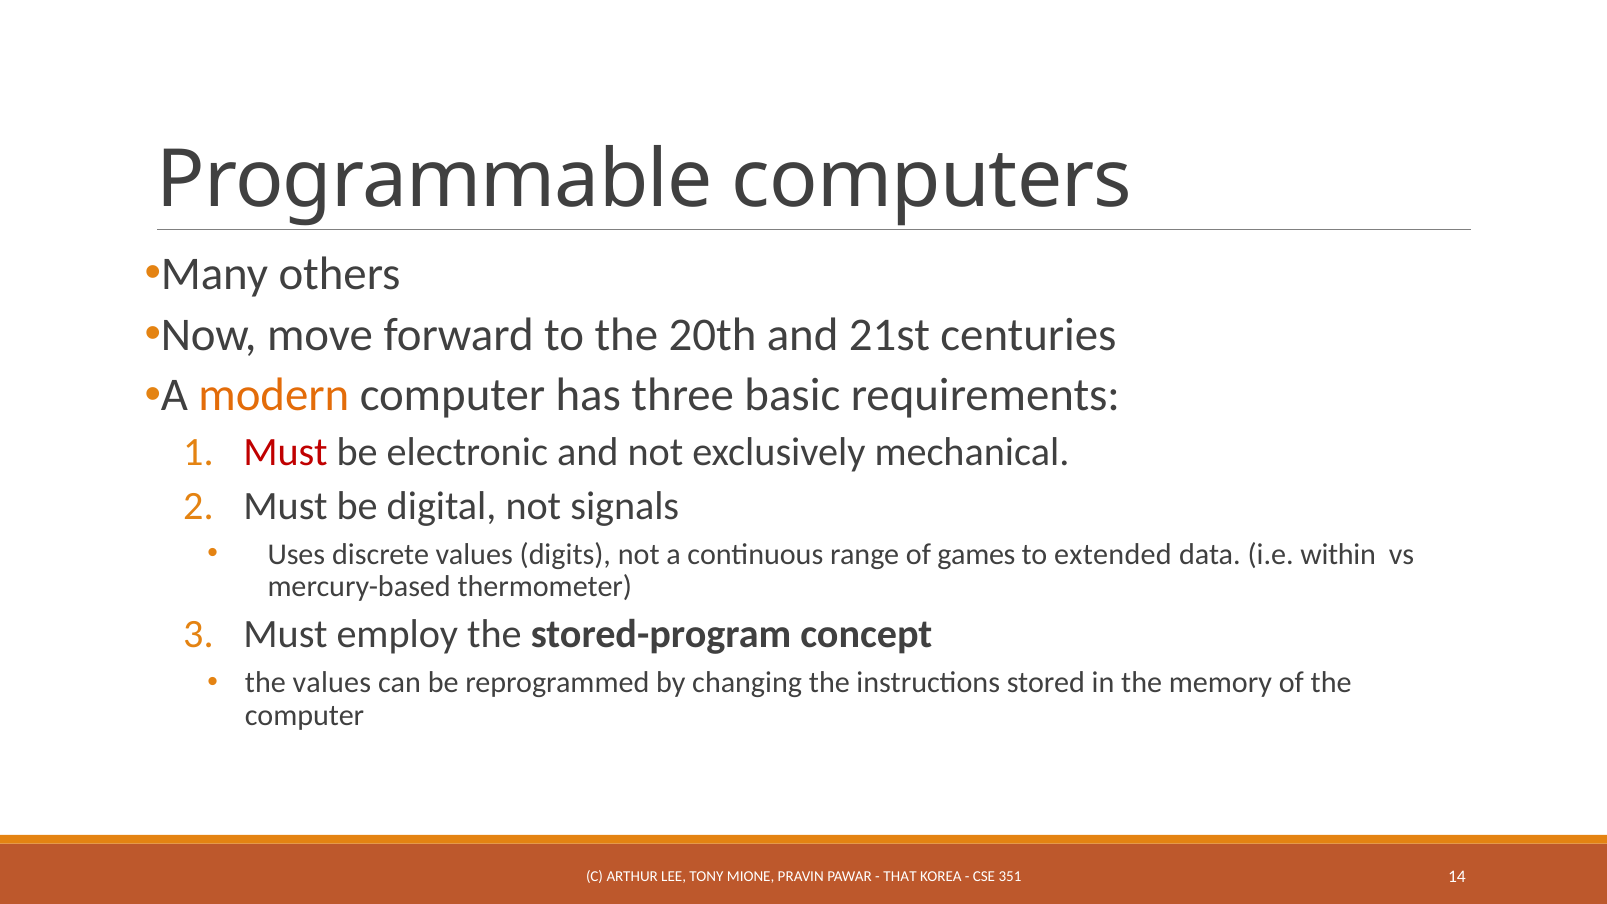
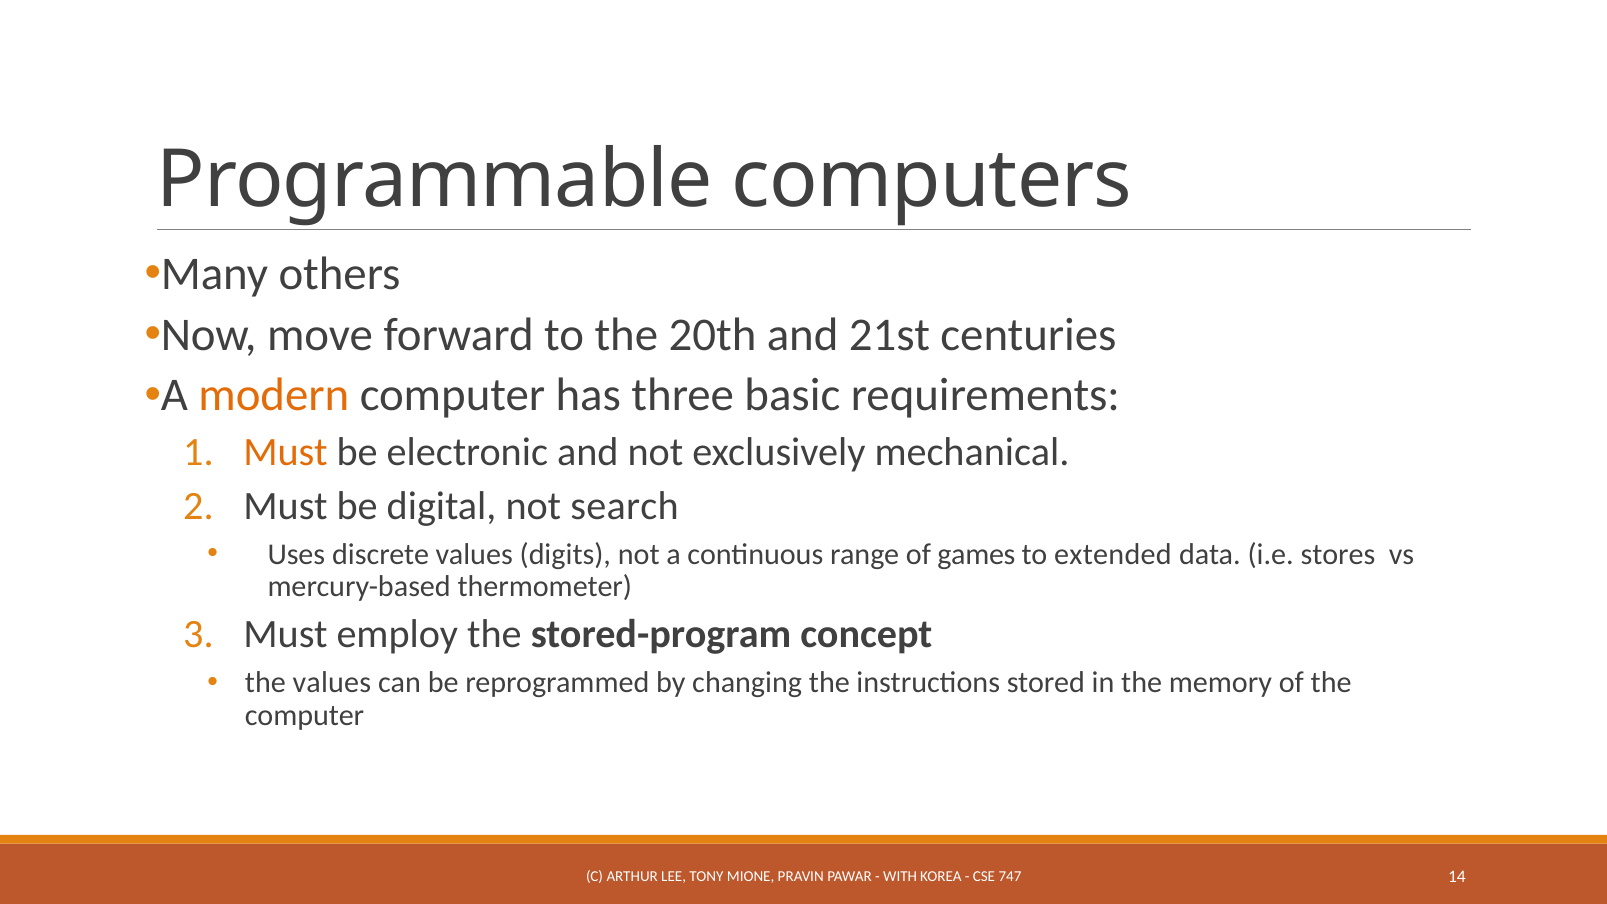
Must colour: red -> orange (286, 453)
signals: signals -> search (625, 506)
within: within -> stores (1338, 554)
THAT: THAT -> WITH (900, 877)
351: 351 -> 747 (1010, 877)
